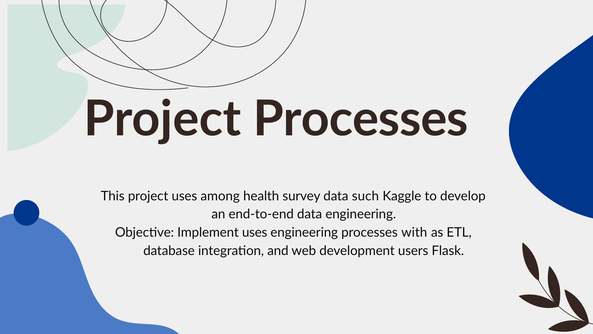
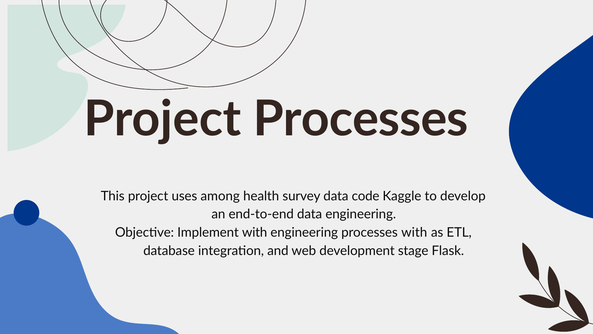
such: such -> code (366, 196)
Implement uses: uses -> with (255, 232)
users: users -> stage (413, 250)
